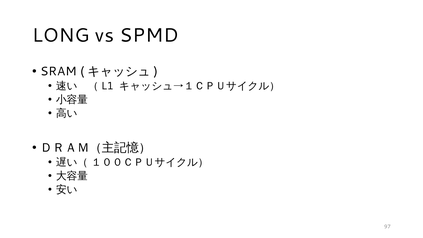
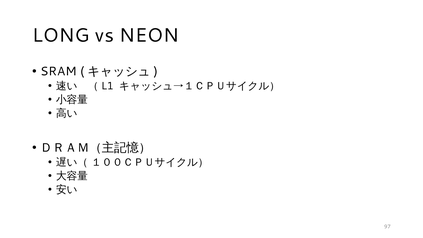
SPMD: SPMD -> NEON (149, 36)
